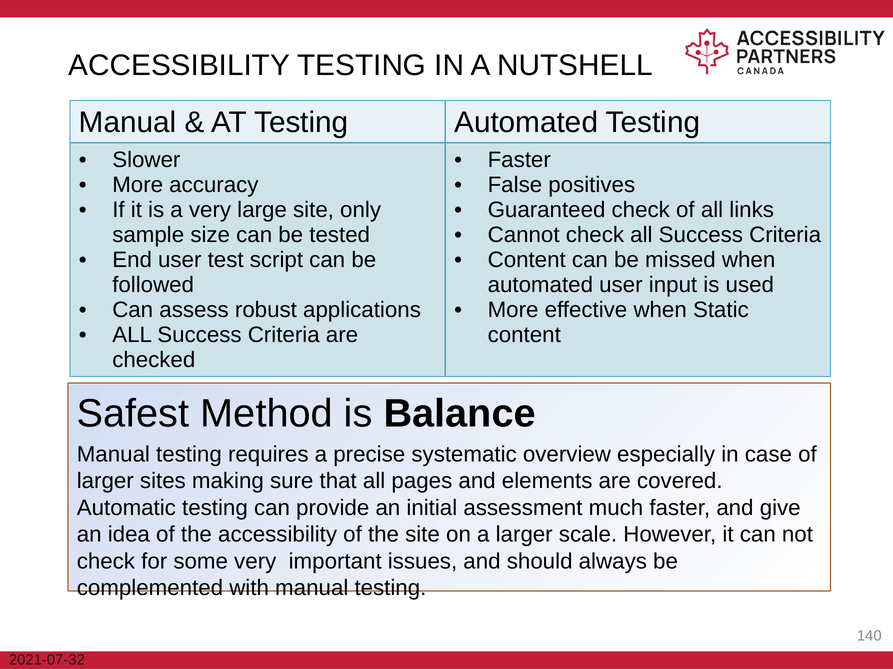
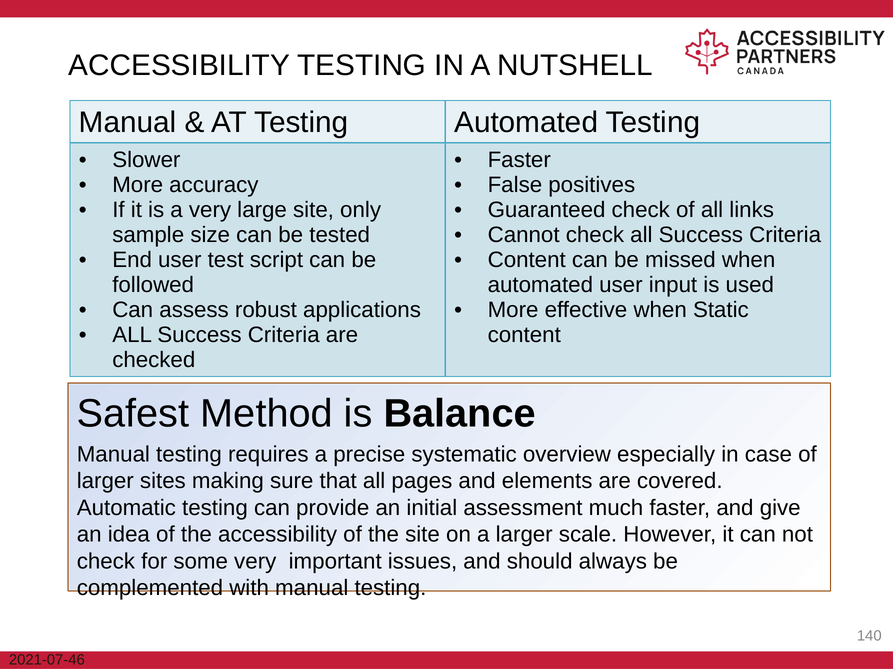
2021-07-32: 2021-07-32 -> 2021-07-46 (47, 660)
